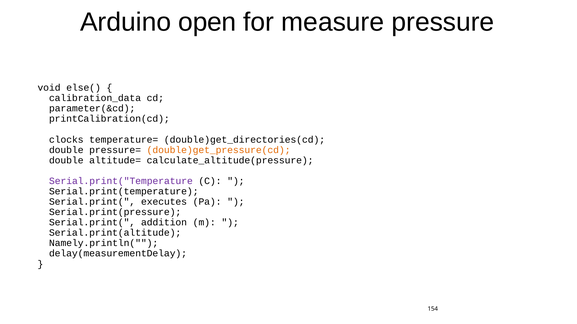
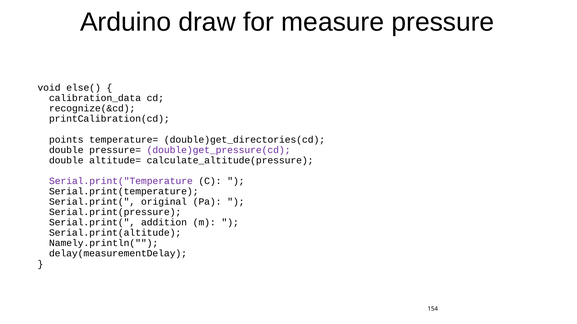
open: open -> draw (207, 22)
parameter(&cd: parameter(&cd -> recognize(&cd (92, 109)
clocks: clocks -> points (66, 140)
double)get_pressure(cd colour: orange -> purple (219, 150)
executes: executes -> original (164, 202)
